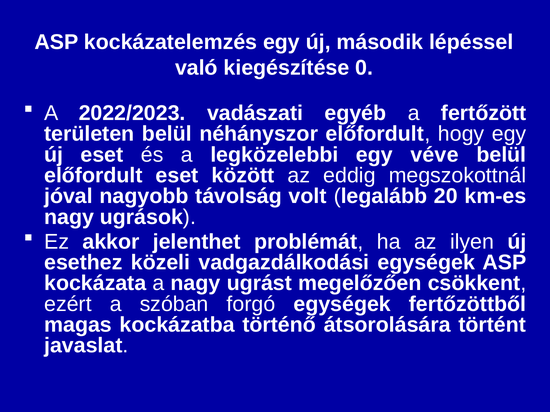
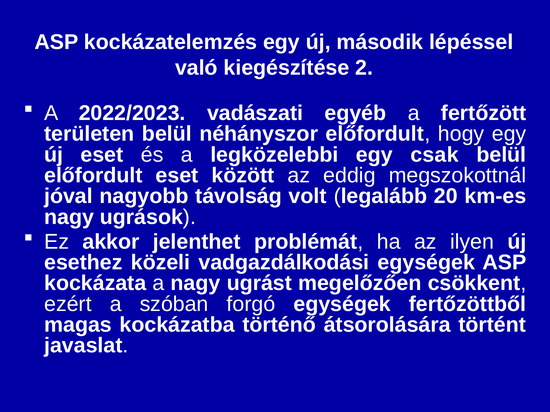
0: 0 -> 2 (364, 68)
véve: véve -> csak (434, 155)
